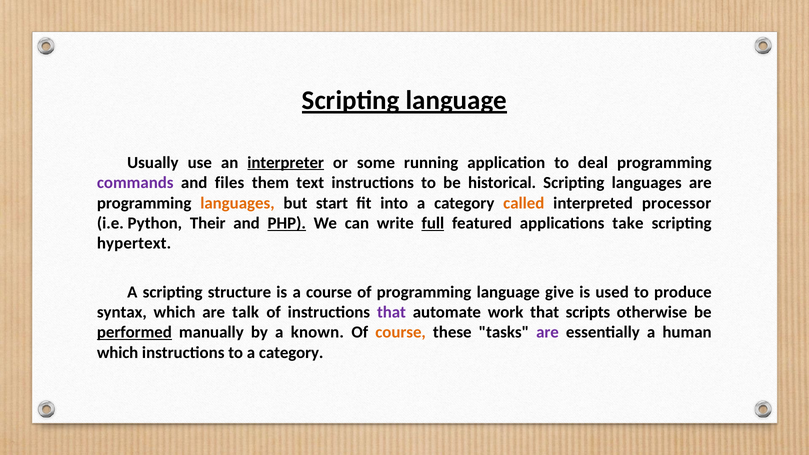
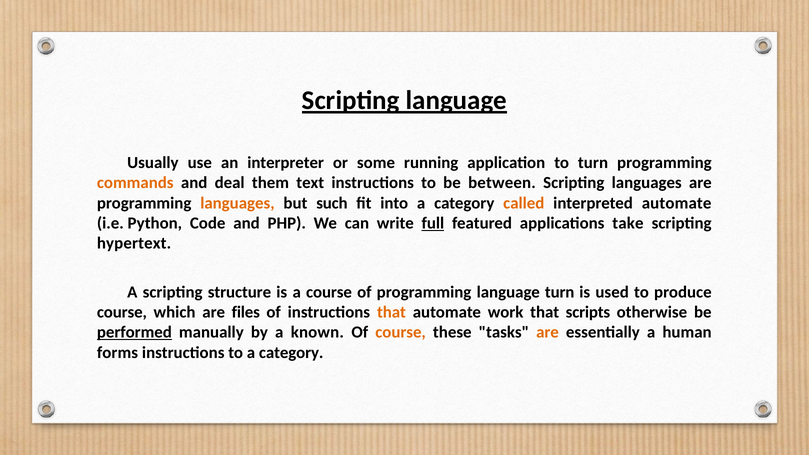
interpreter underline: present -> none (286, 163)
to deal: deal -> turn (593, 163)
commands colour: purple -> orange (135, 183)
files: files -> deal (230, 183)
historical: historical -> between (502, 183)
start: start -> such (332, 203)
interpreted processor: processor -> automate (677, 203)
Their: Their -> Code (208, 223)
PHP underline: present -> none (287, 223)
language give: give -> turn (560, 292)
syntax: syntax -> course (122, 312)
talk: talk -> files (246, 312)
that colour: purple -> orange (391, 312)
are colour: purple -> orange (548, 332)
which: which -> forms (117, 353)
